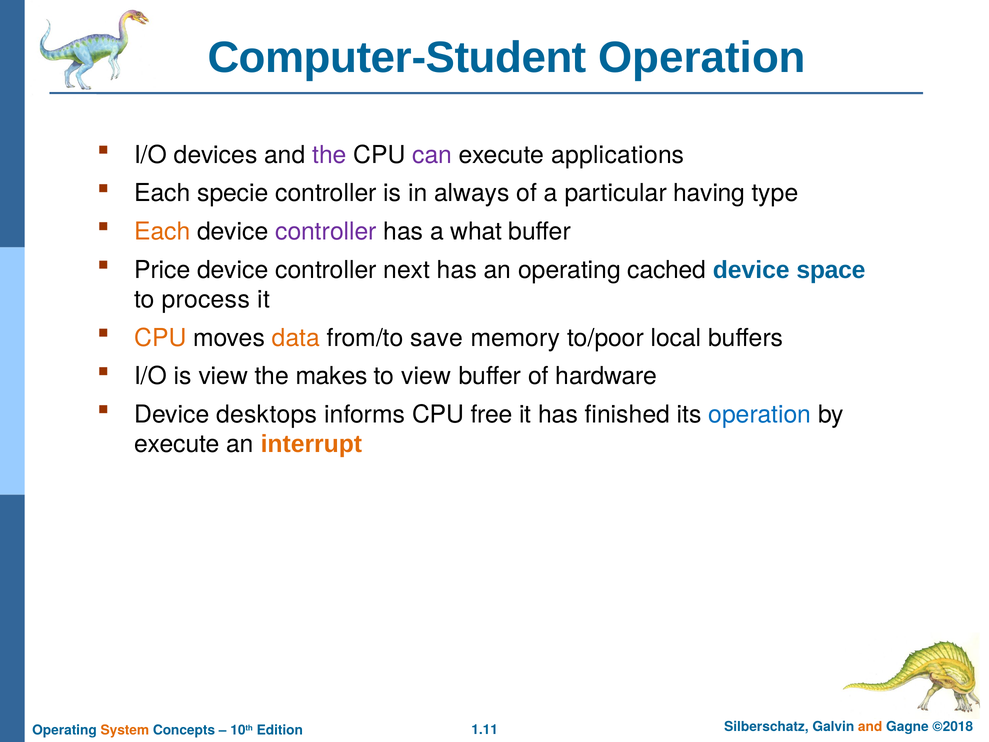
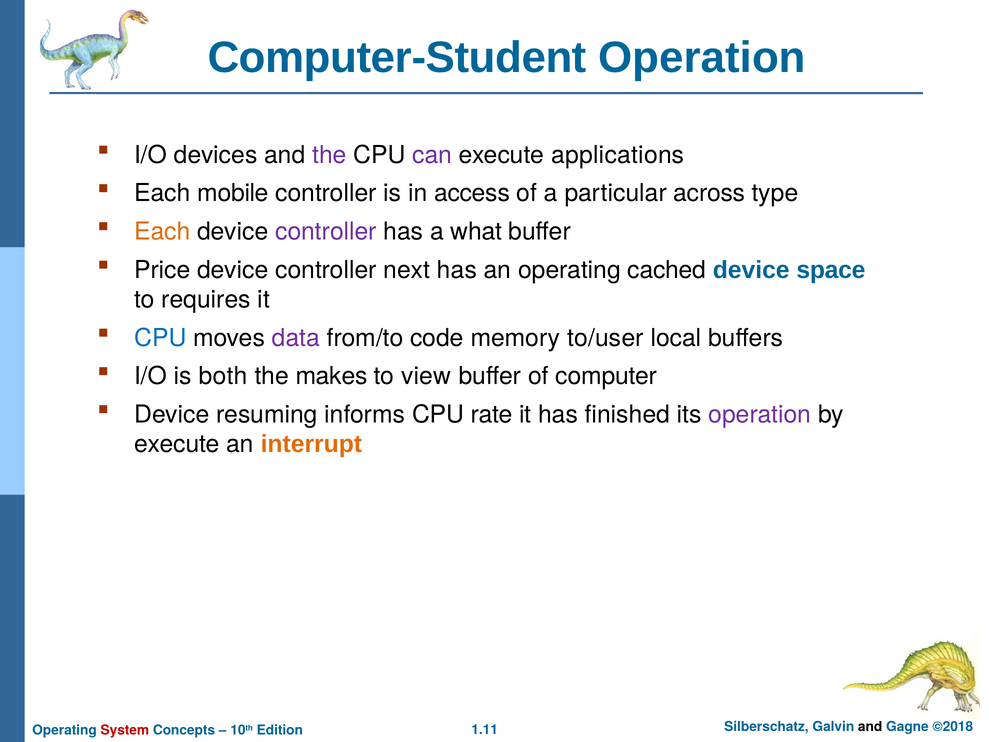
specie: specie -> mobile (233, 193)
always: always -> access (472, 193)
having: having -> across (709, 193)
process: process -> requires (206, 300)
CPU colour: orange -> blue (160, 338)
data colour: orange -> purple (296, 338)
save: save -> code (437, 338)
to/poor: to/poor -> to/user (605, 338)
is view: view -> both (223, 376)
hardware: hardware -> computer (606, 376)
desktops: desktops -> resuming (267, 414)
free: free -> rate (492, 414)
operation colour: blue -> purple (760, 414)
and colour: orange -> black (870, 727)
System colour: orange -> red (125, 730)
